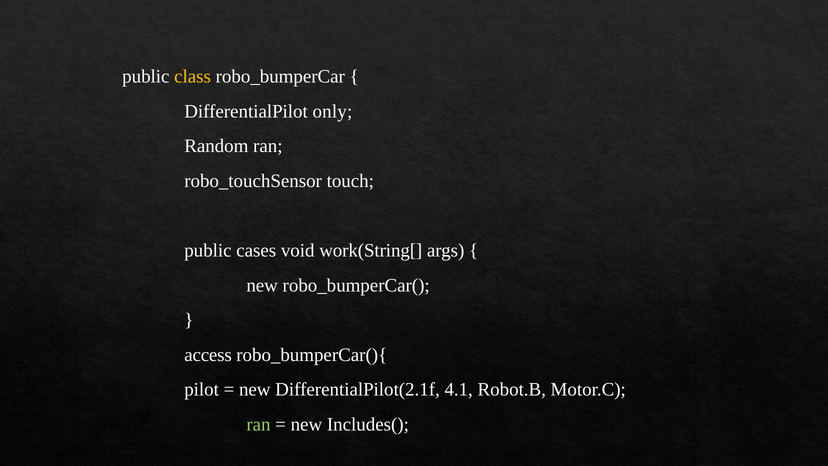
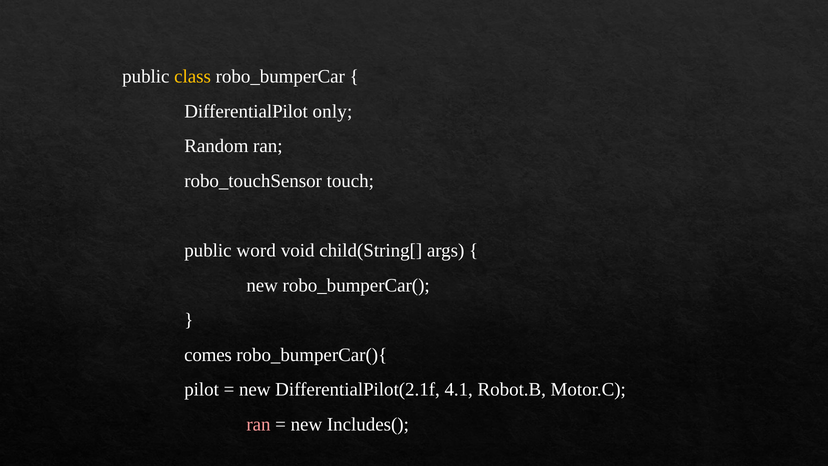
cases: cases -> word (256, 250)
work(String[: work(String[ -> child(String[ (371, 250)
access: access -> comes (208, 355)
ran colour: light green -> pink (259, 424)
